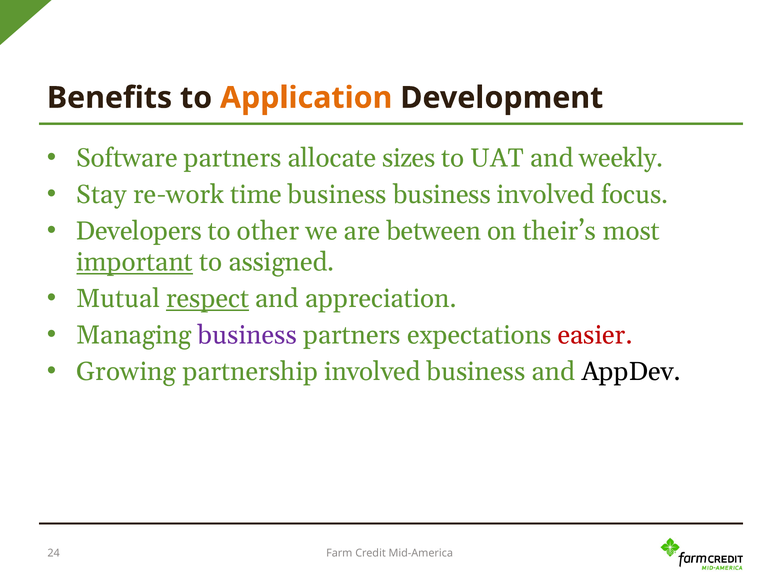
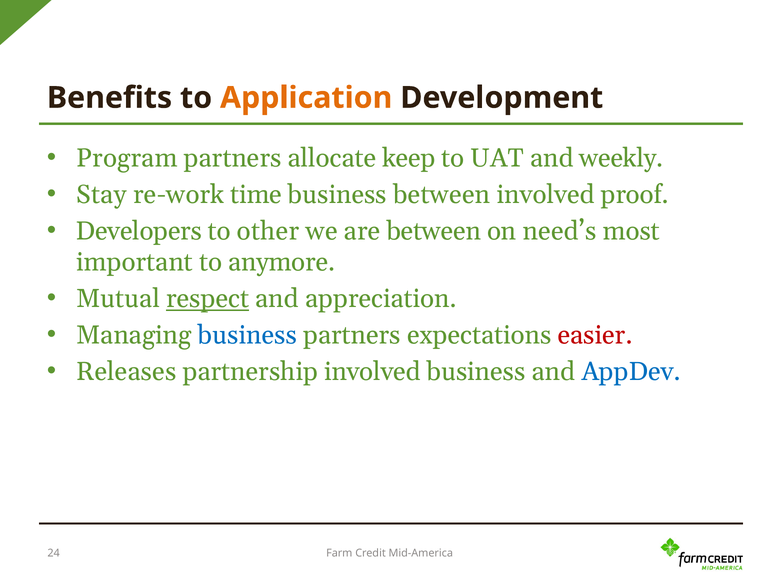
Software: Software -> Program (127, 158)
sizes: sizes -> keep (409, 158)
business business: business -> between (442, 195)
focus: focus -> proof (635, 195)
their’s: their’s -> need’s (560, 231)
important underline: present -> none (135, 263)
assigned: assigned -> anymore (282, 263)
business colour: purple -> blue (247, 336)
Growing: Growing -> Releases (126, 372)
AppDev colour: black -> blue (631, 372)
